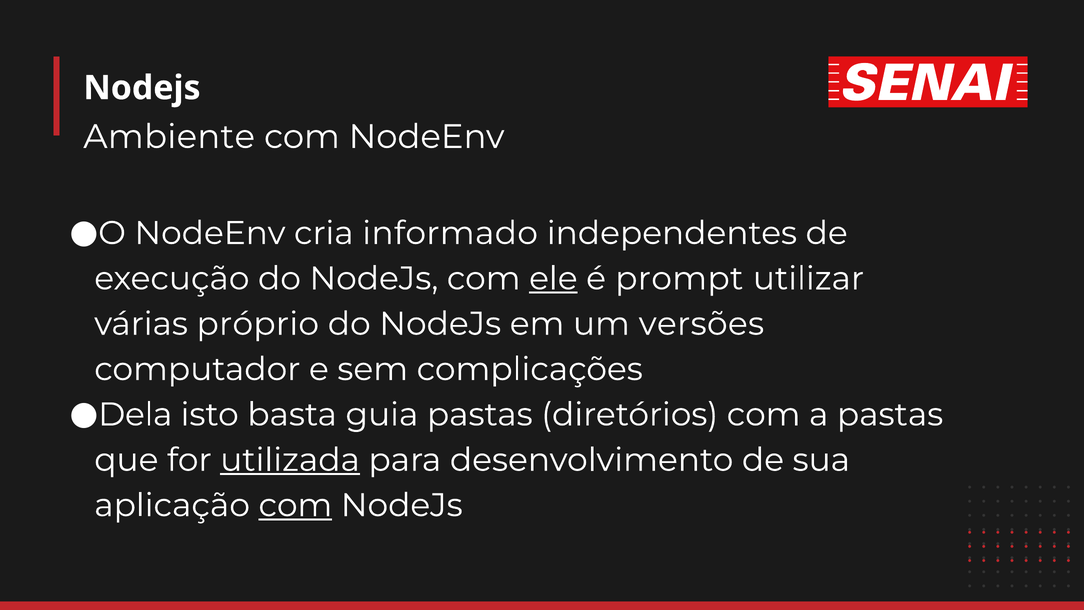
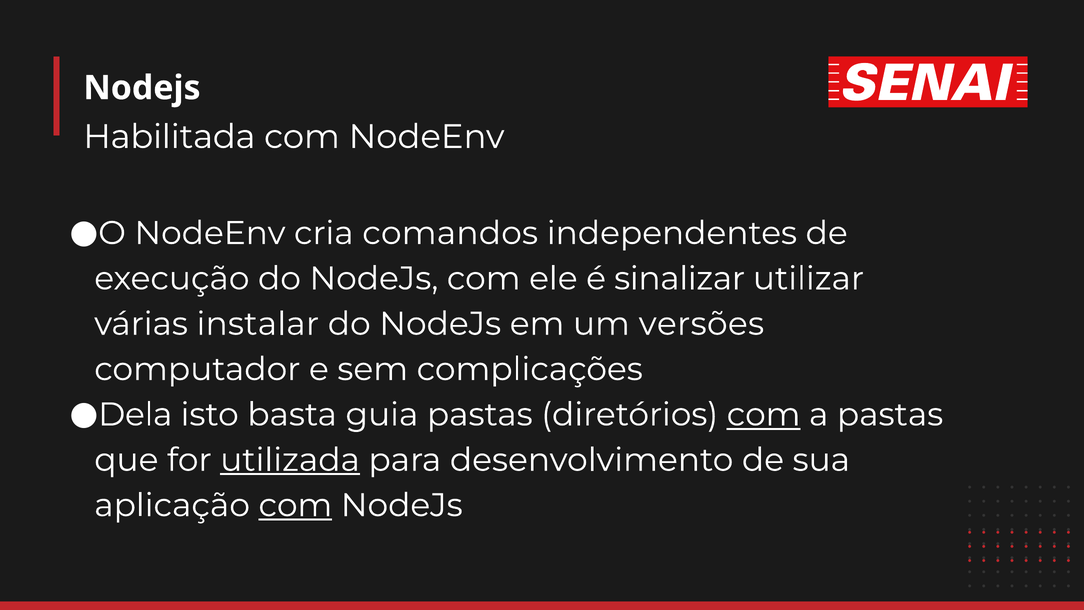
Ambiente: Ambiente -> Habilitada (169, 137)
informado: informado -> comandos (450, 233)
ele underline: present -> none (553, 278)
prompt: prompt -> sinalizar (680, 278)
próprio: próprio -> instalar (258, 324)
com underline: none -> present (764, 414)
